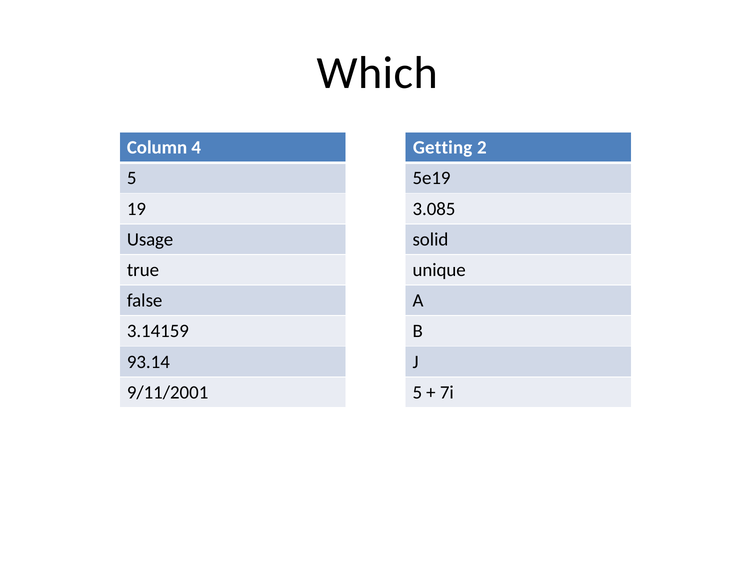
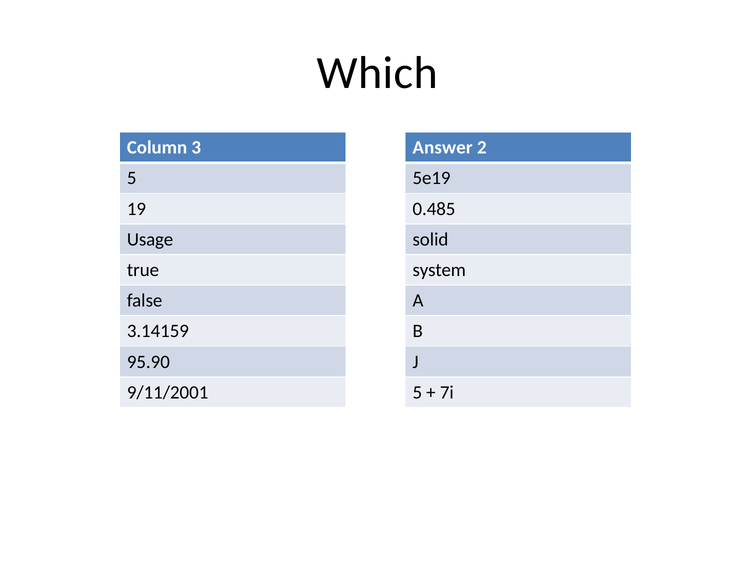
4: 4 -> 3 (196, 148)
Getting: Getting -> Answer (443, 148)
3.085: 3.085 -> 0.485 (434, 209)
unique: unique -> system (439, 270)
93.14: 93.14 -> 95.90 (148, 362)
